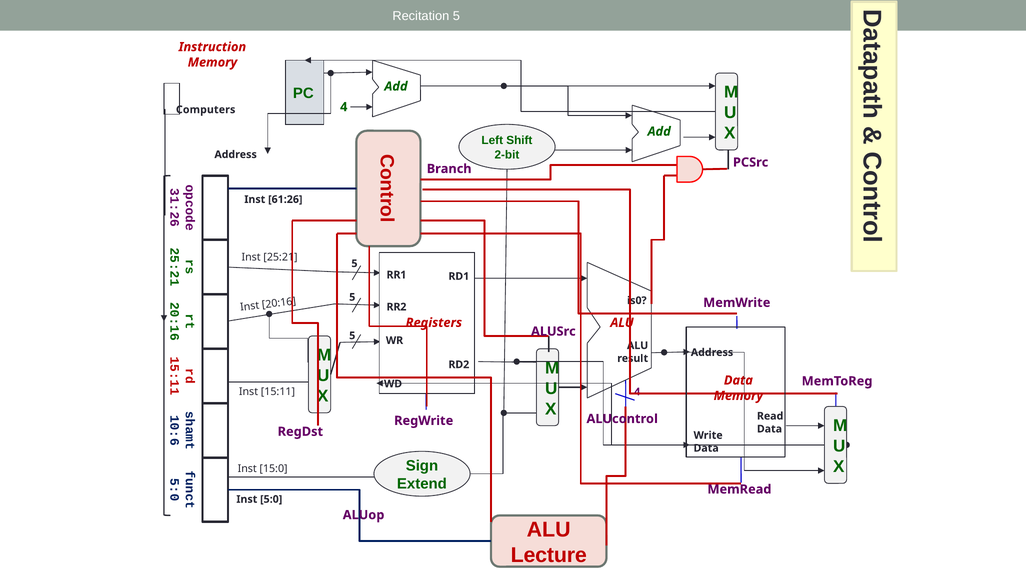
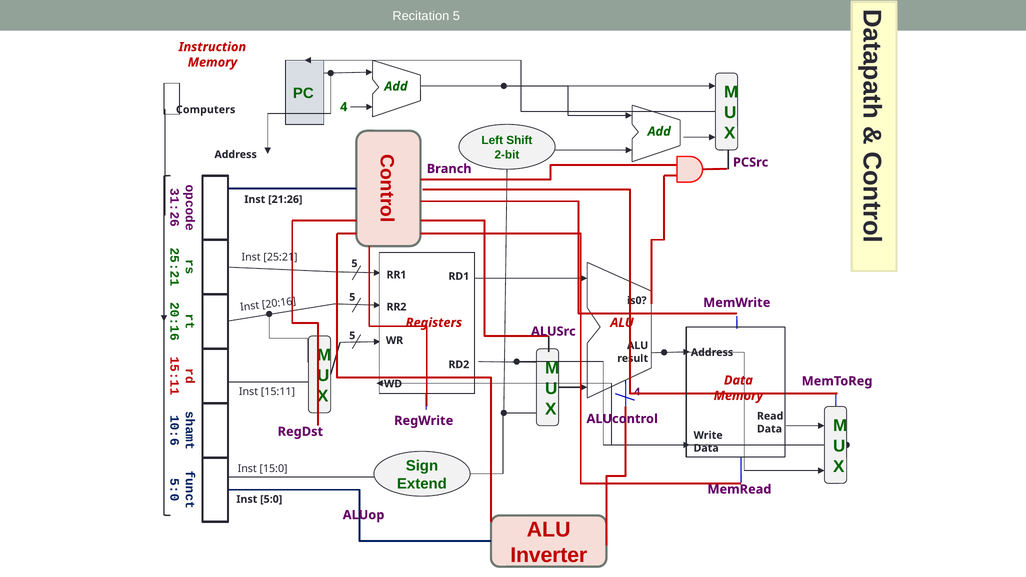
61:26: 61:26 -> 21:26 (285, 199)
Lecture: Lecture -> Inverter (549, 556)
